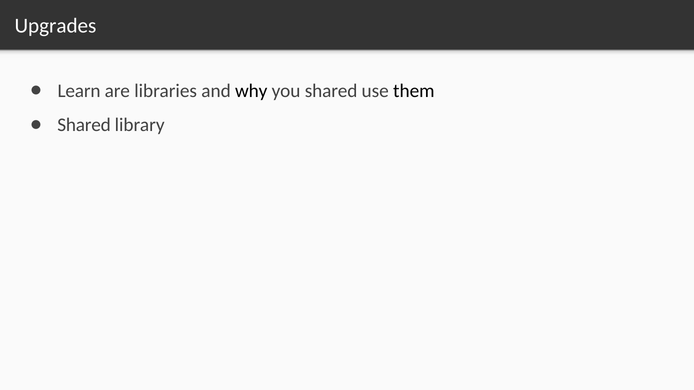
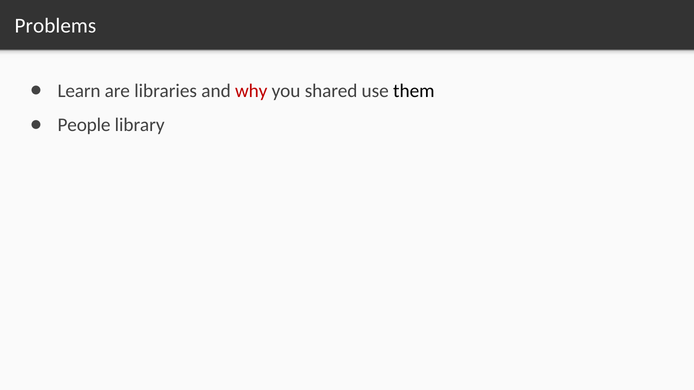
Upgrades: Upgrades -> Problems (55, 26)
why colour: black -> red (251, 91)
Shared: Shared -> People (84, 125)
